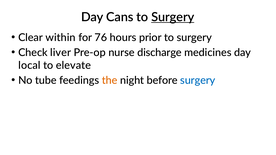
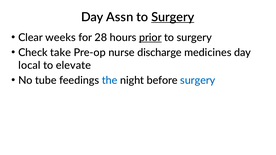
Cans: Cans -> Assn (120, 17)
within: within -> weeks (61, 38)
76: 76 -> 28 (101, 38)
prior underline: none -> present (150, 38)
liver: liver -> take (61, 53)
the colour: orange -> blue (110, 81)
